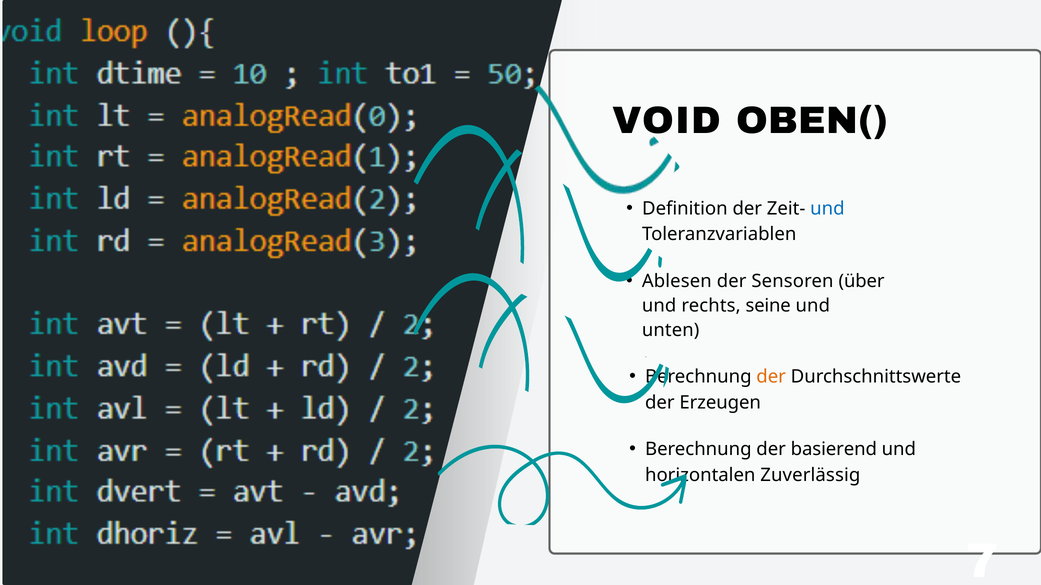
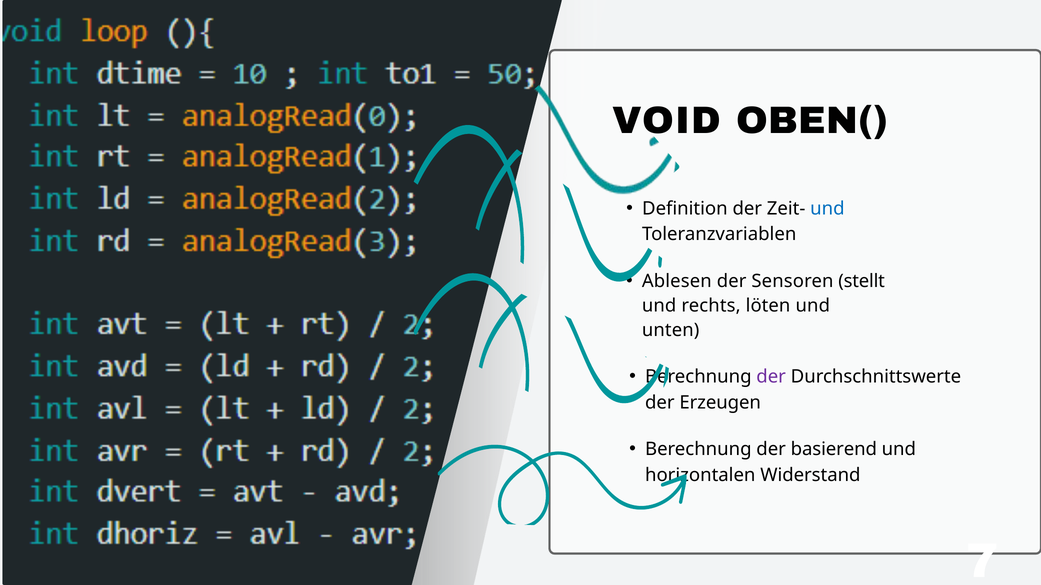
über: über -> stellt (862, 282)
seine: seine -> löten (768, 306)
der colour: orange -> purple (771, 377)
Zuverlässig: Zuverlässig -> Widerstand (810, 475)
